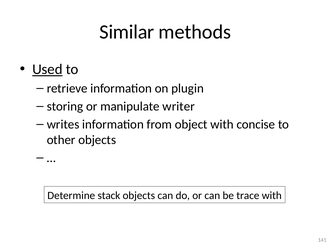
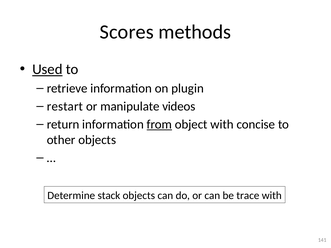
Similar: Similar -> Scores (127, 32)
storing: storing -> restart (65, 106)
writer: writer -> videos (179, 106)
writes: writes -> return (63, 125)
from underline: none -> present (159, 125)
